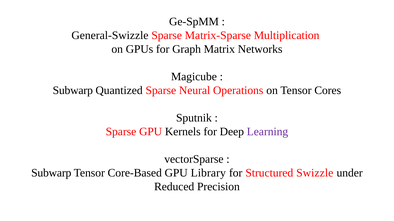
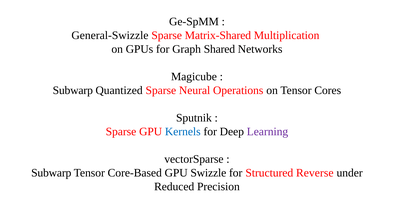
Matrix-Sparse: Matrix-Sparse -> Matrix-Shared (218, 35)
Matrix: Matrix -> Shared (219, 49)
Kernels colour: black -> blue (183, 132)
Library: Library -> Swizzle (208, 173)
Swizzle: Swizzle -> Reverse (315, 173)
